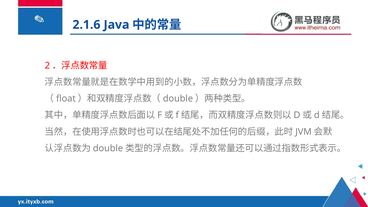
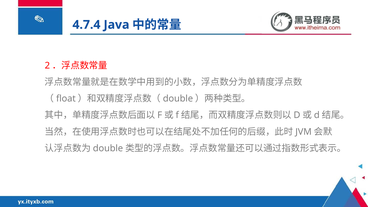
2.1.6: 2.1.6 -> 4.7.4 (86, 25)
